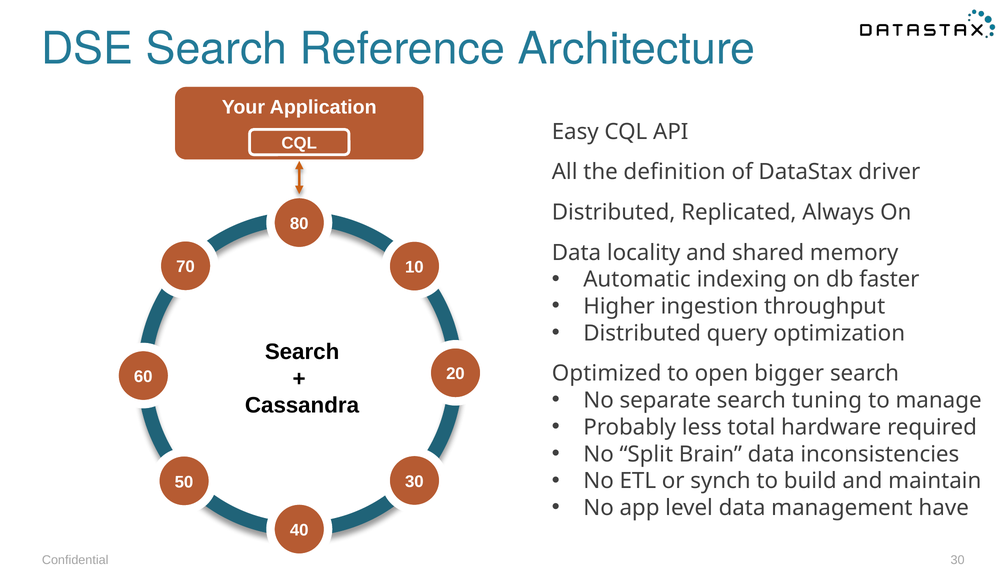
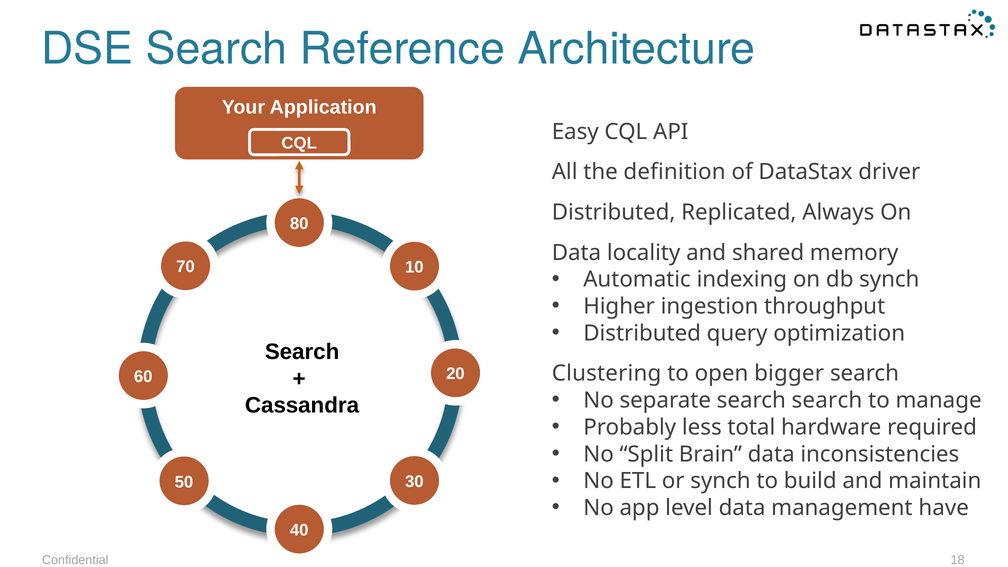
db faster: faster -> synch (889, 280)
Optimized: Optimized -> Clustering (607, 374)
search tuning: tuning -> search (827, 400)
Confidential 30: 30 -> 18 (958, 560)
